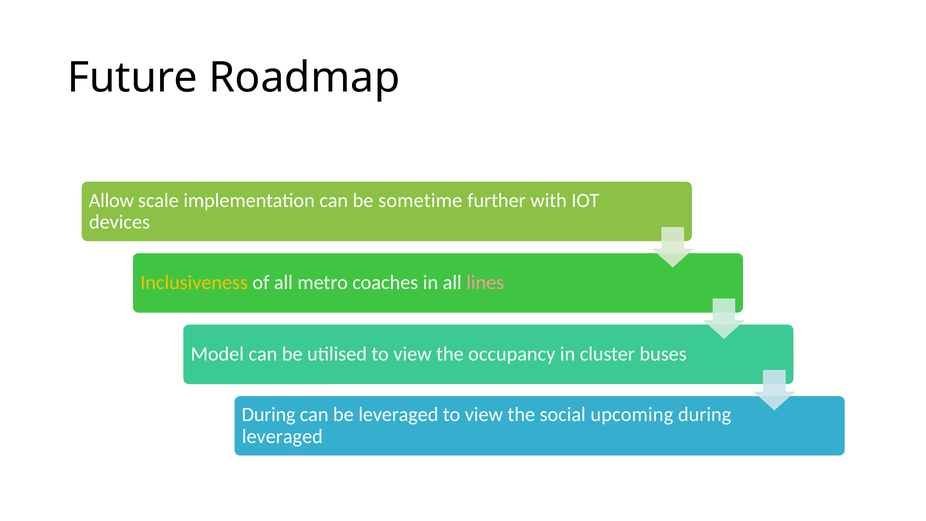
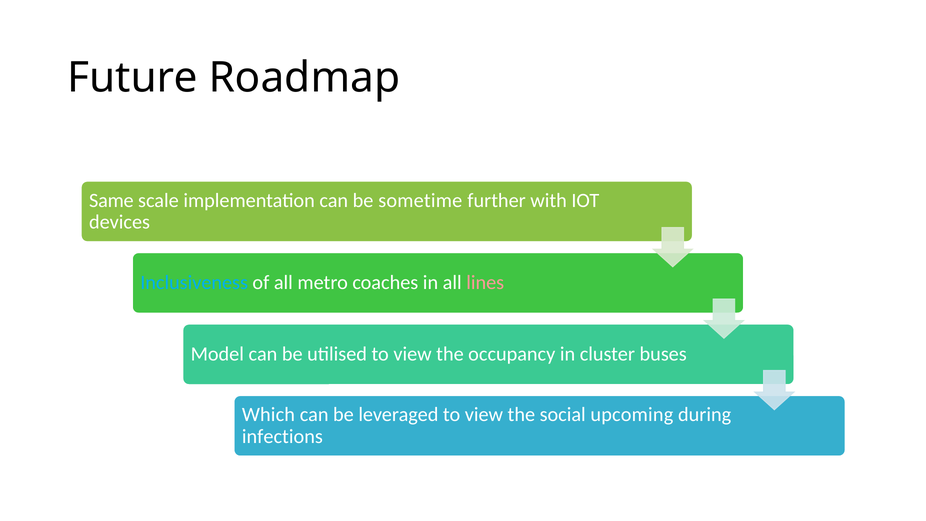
Allow: Allow -> Same (111, 200)
Inclusiveness colour: yellow -> light blue (194, 283)
During: During -> Which (268, 415)
leveraged: leveraged -> infections (282, 437)
